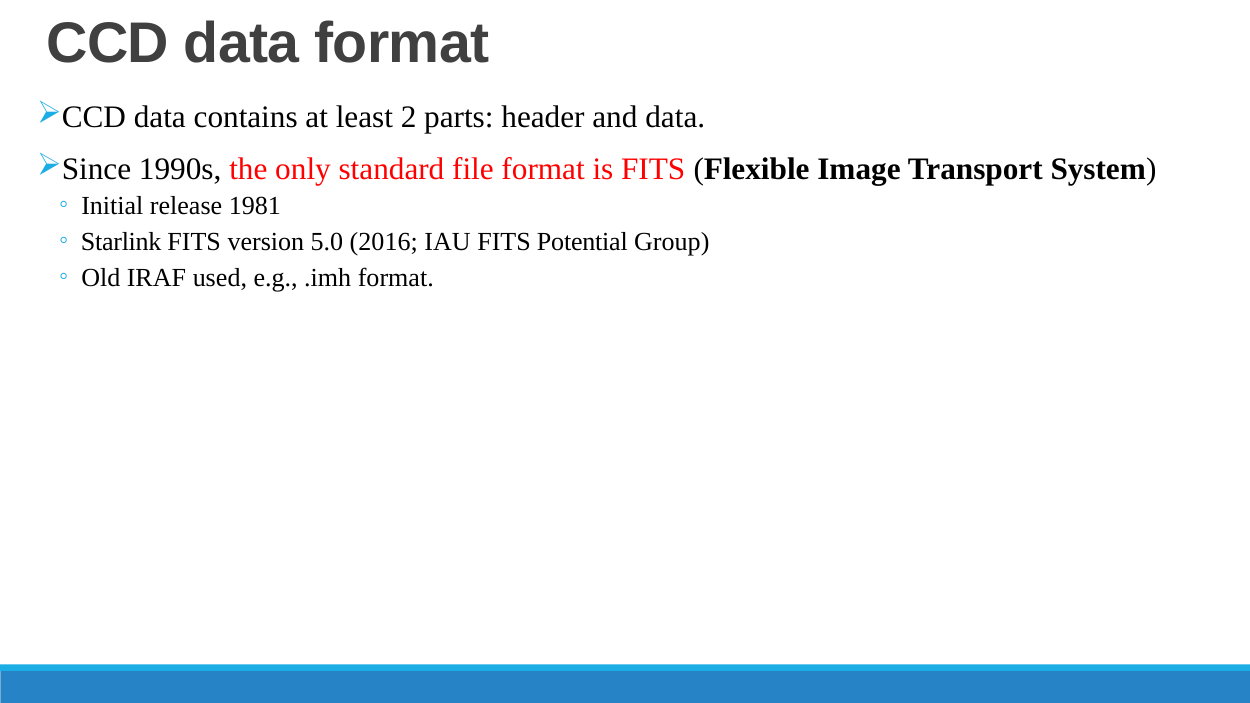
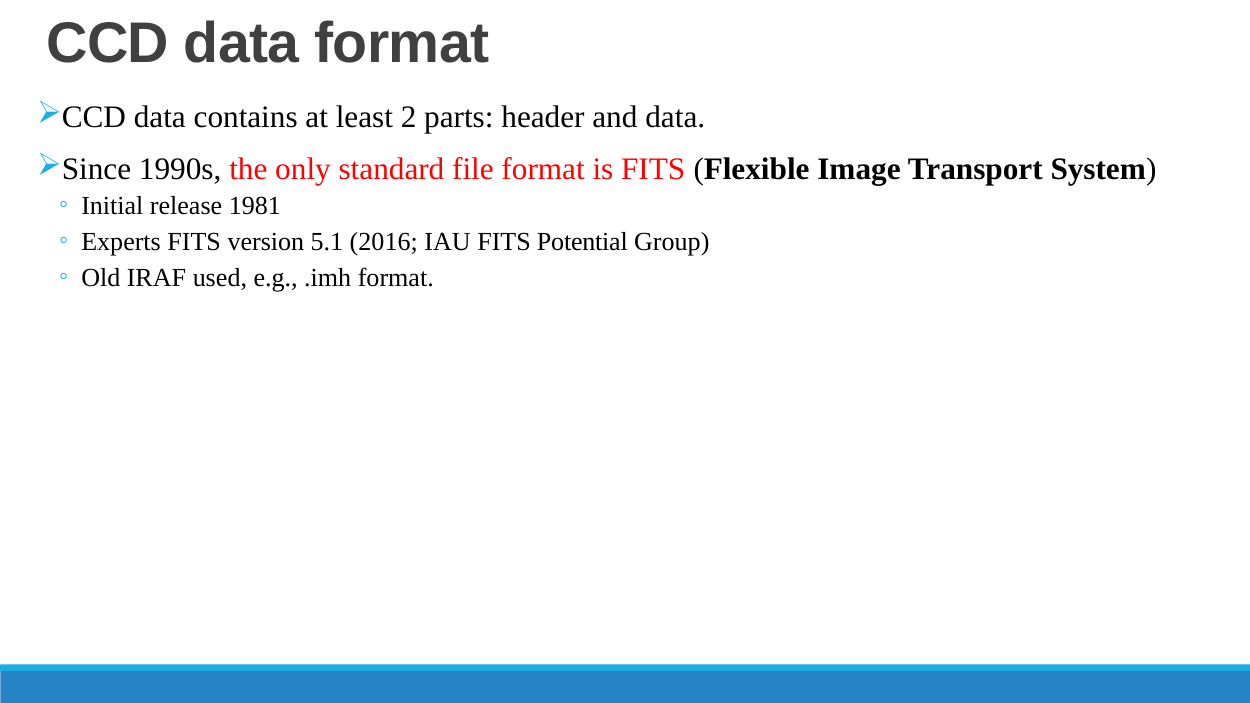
Starlink: Starlink -> Experts (121, 242)
5.0: 5.0 -> 5.1 (327, 242)
